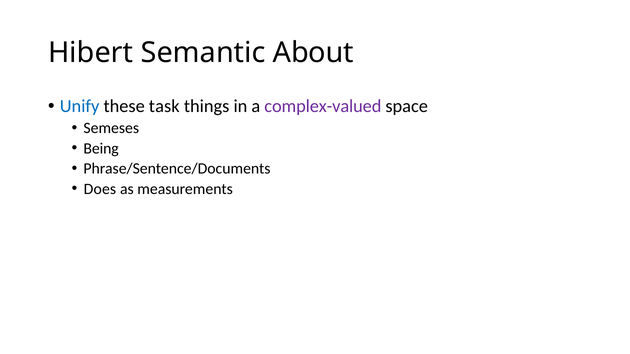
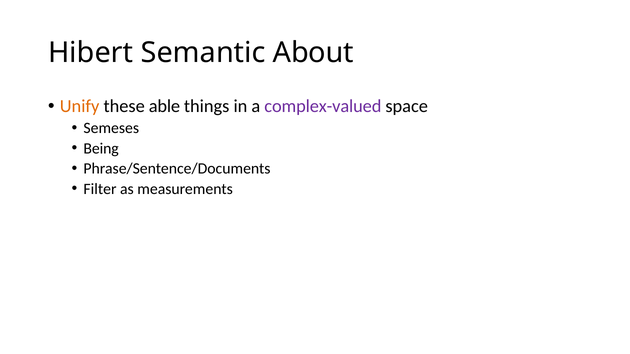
Unify colour: blue -> orange (80, 107)
task: task -> able (164, 107)
Does: Does -> Filter (100, 189)
